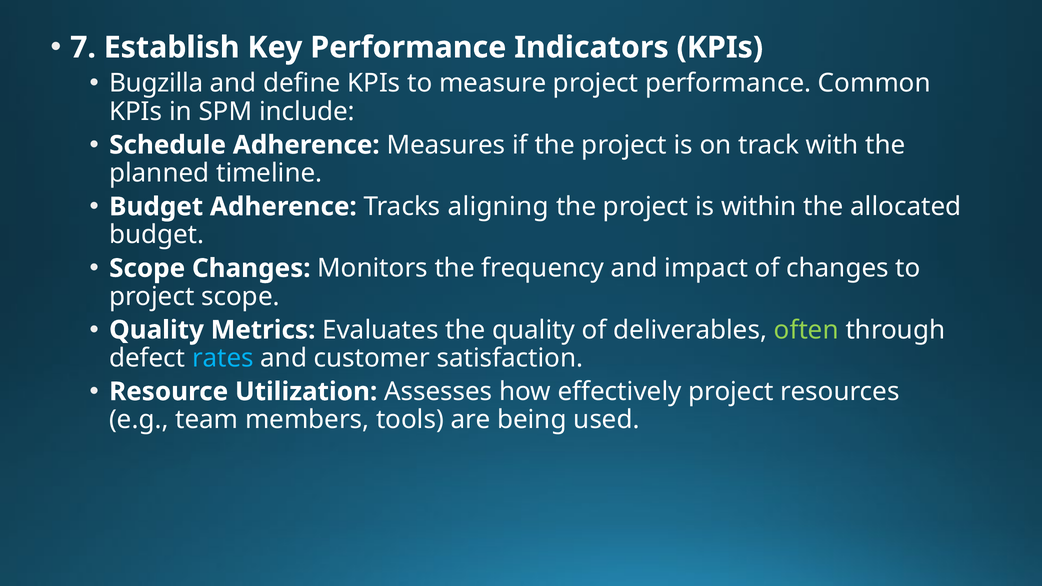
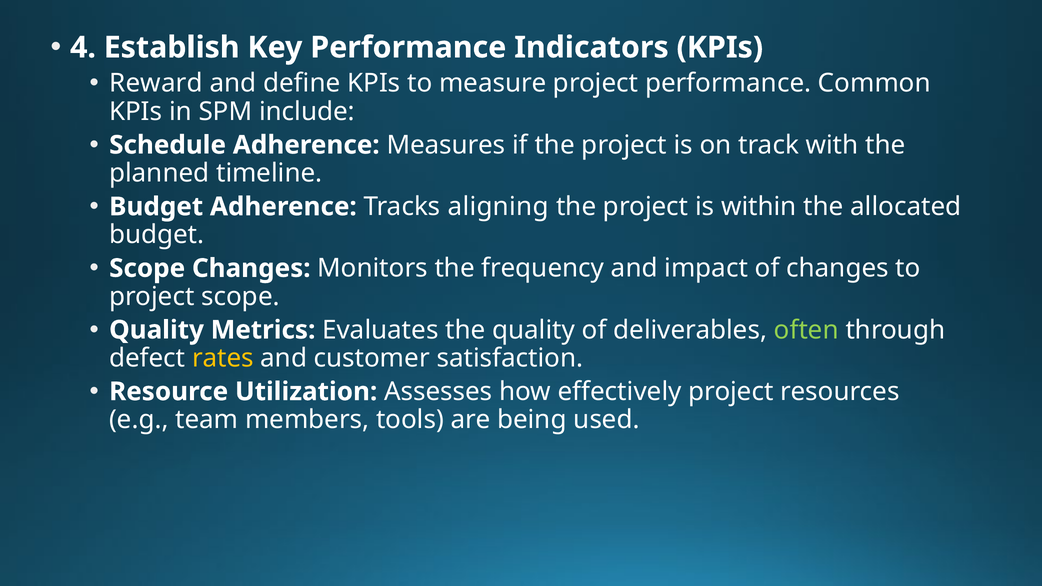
7: 7 -> 4 (83, 47)
Bugzilla: Bugzilla -> Reward (156, 83)
rates colour: light blue -> yellow (223, 358)
